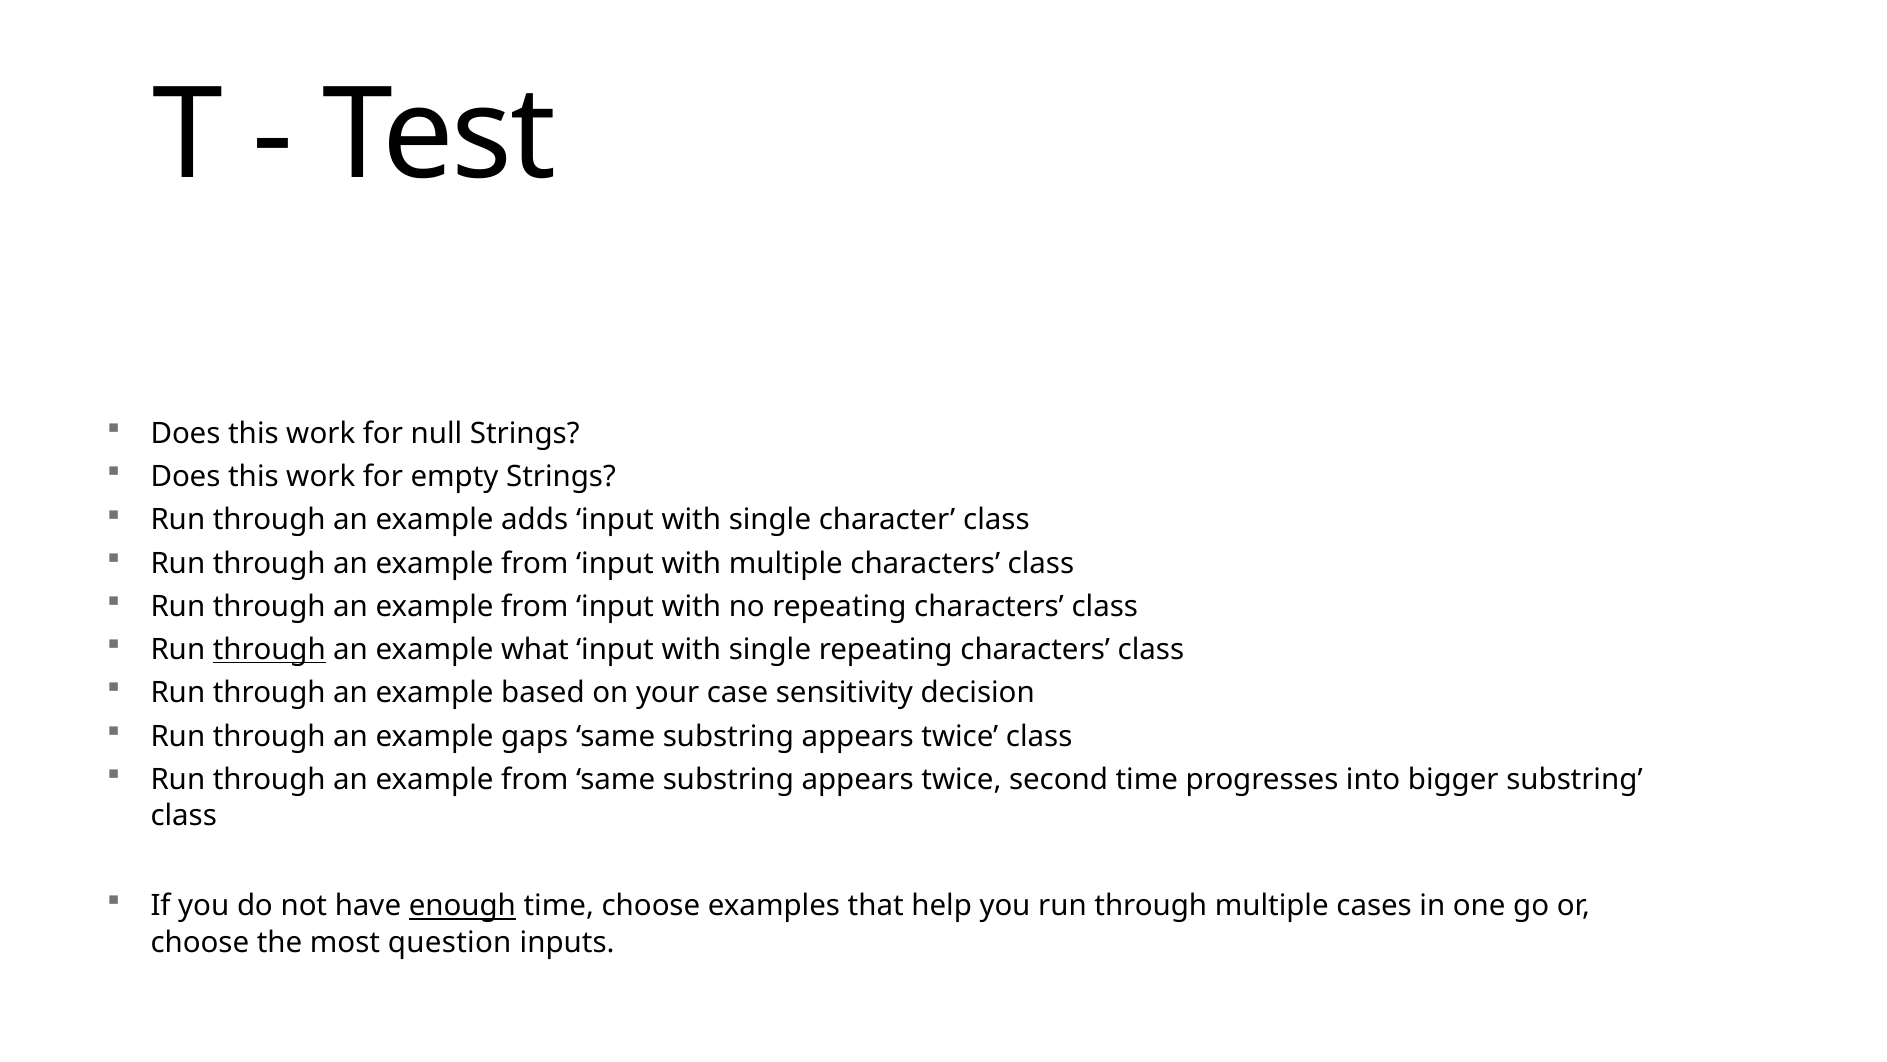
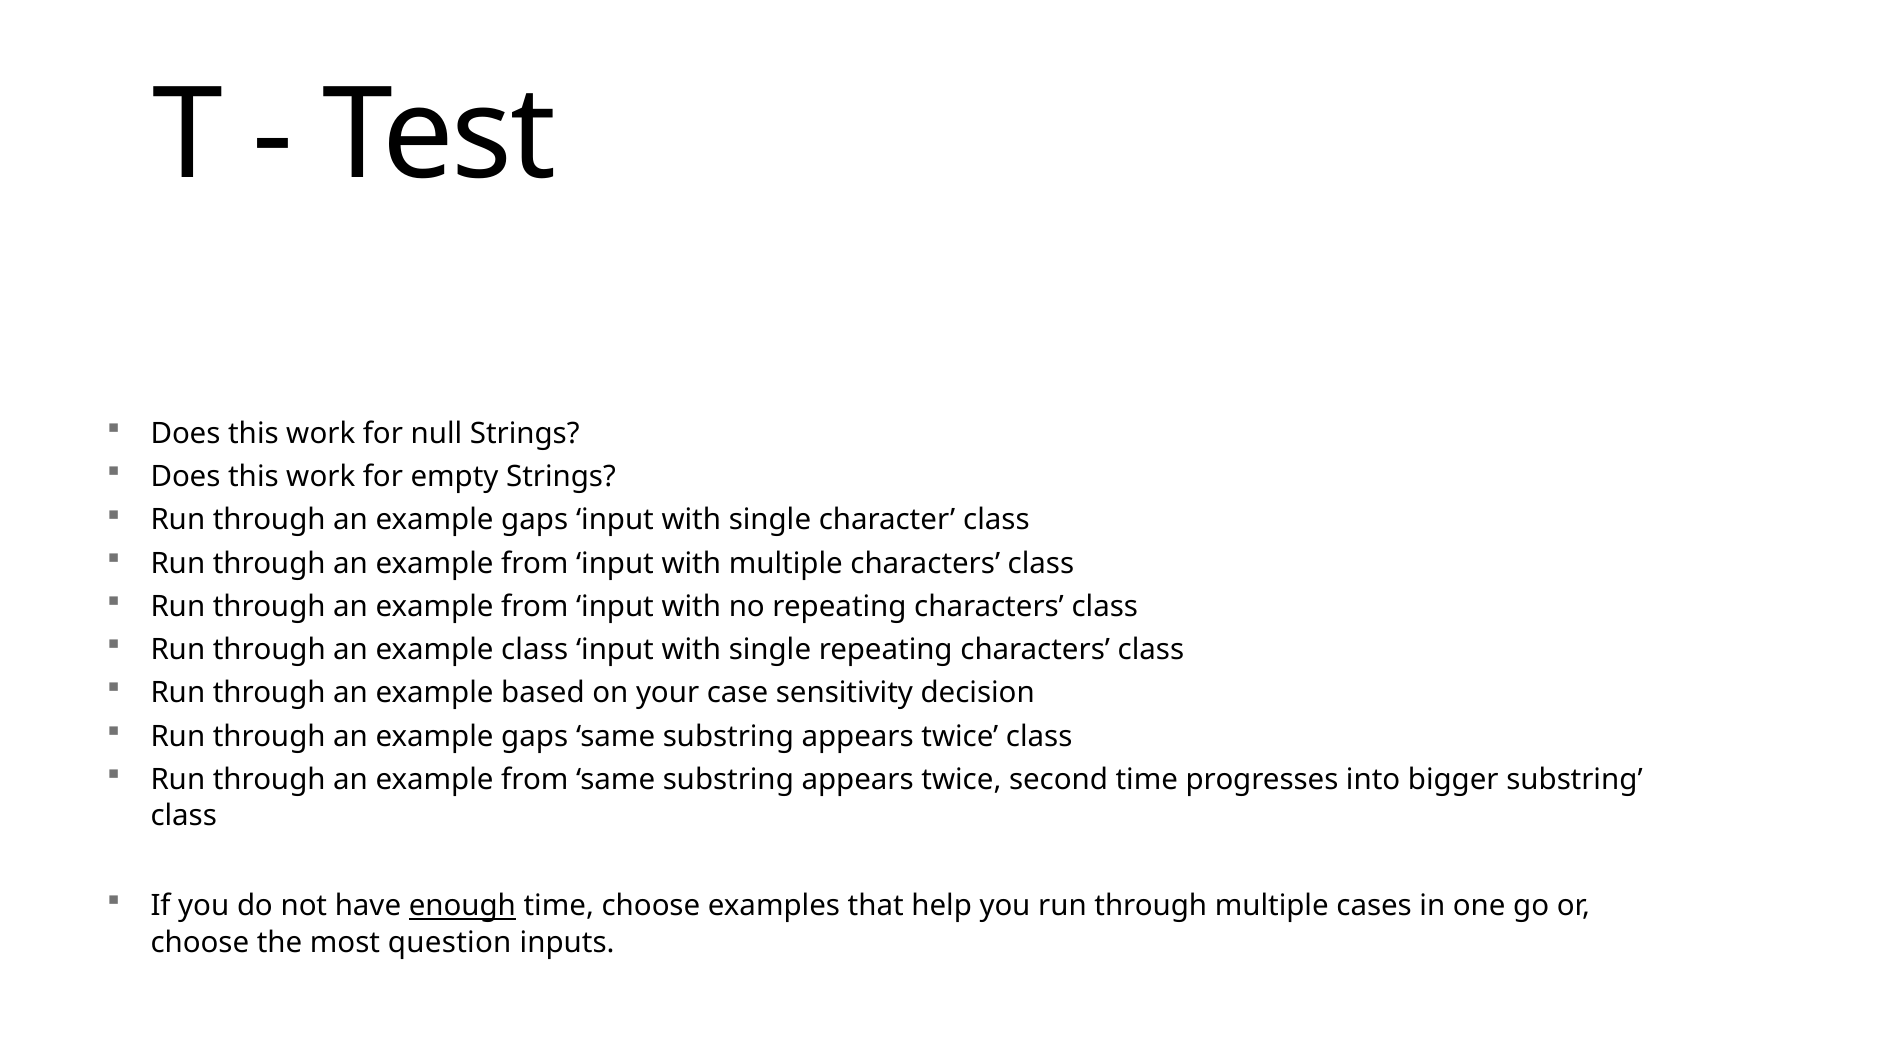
adds: adds -> gaps (535, 520)
through underline: present -> none (269, 650)
example what: what -> class (535, 650)
